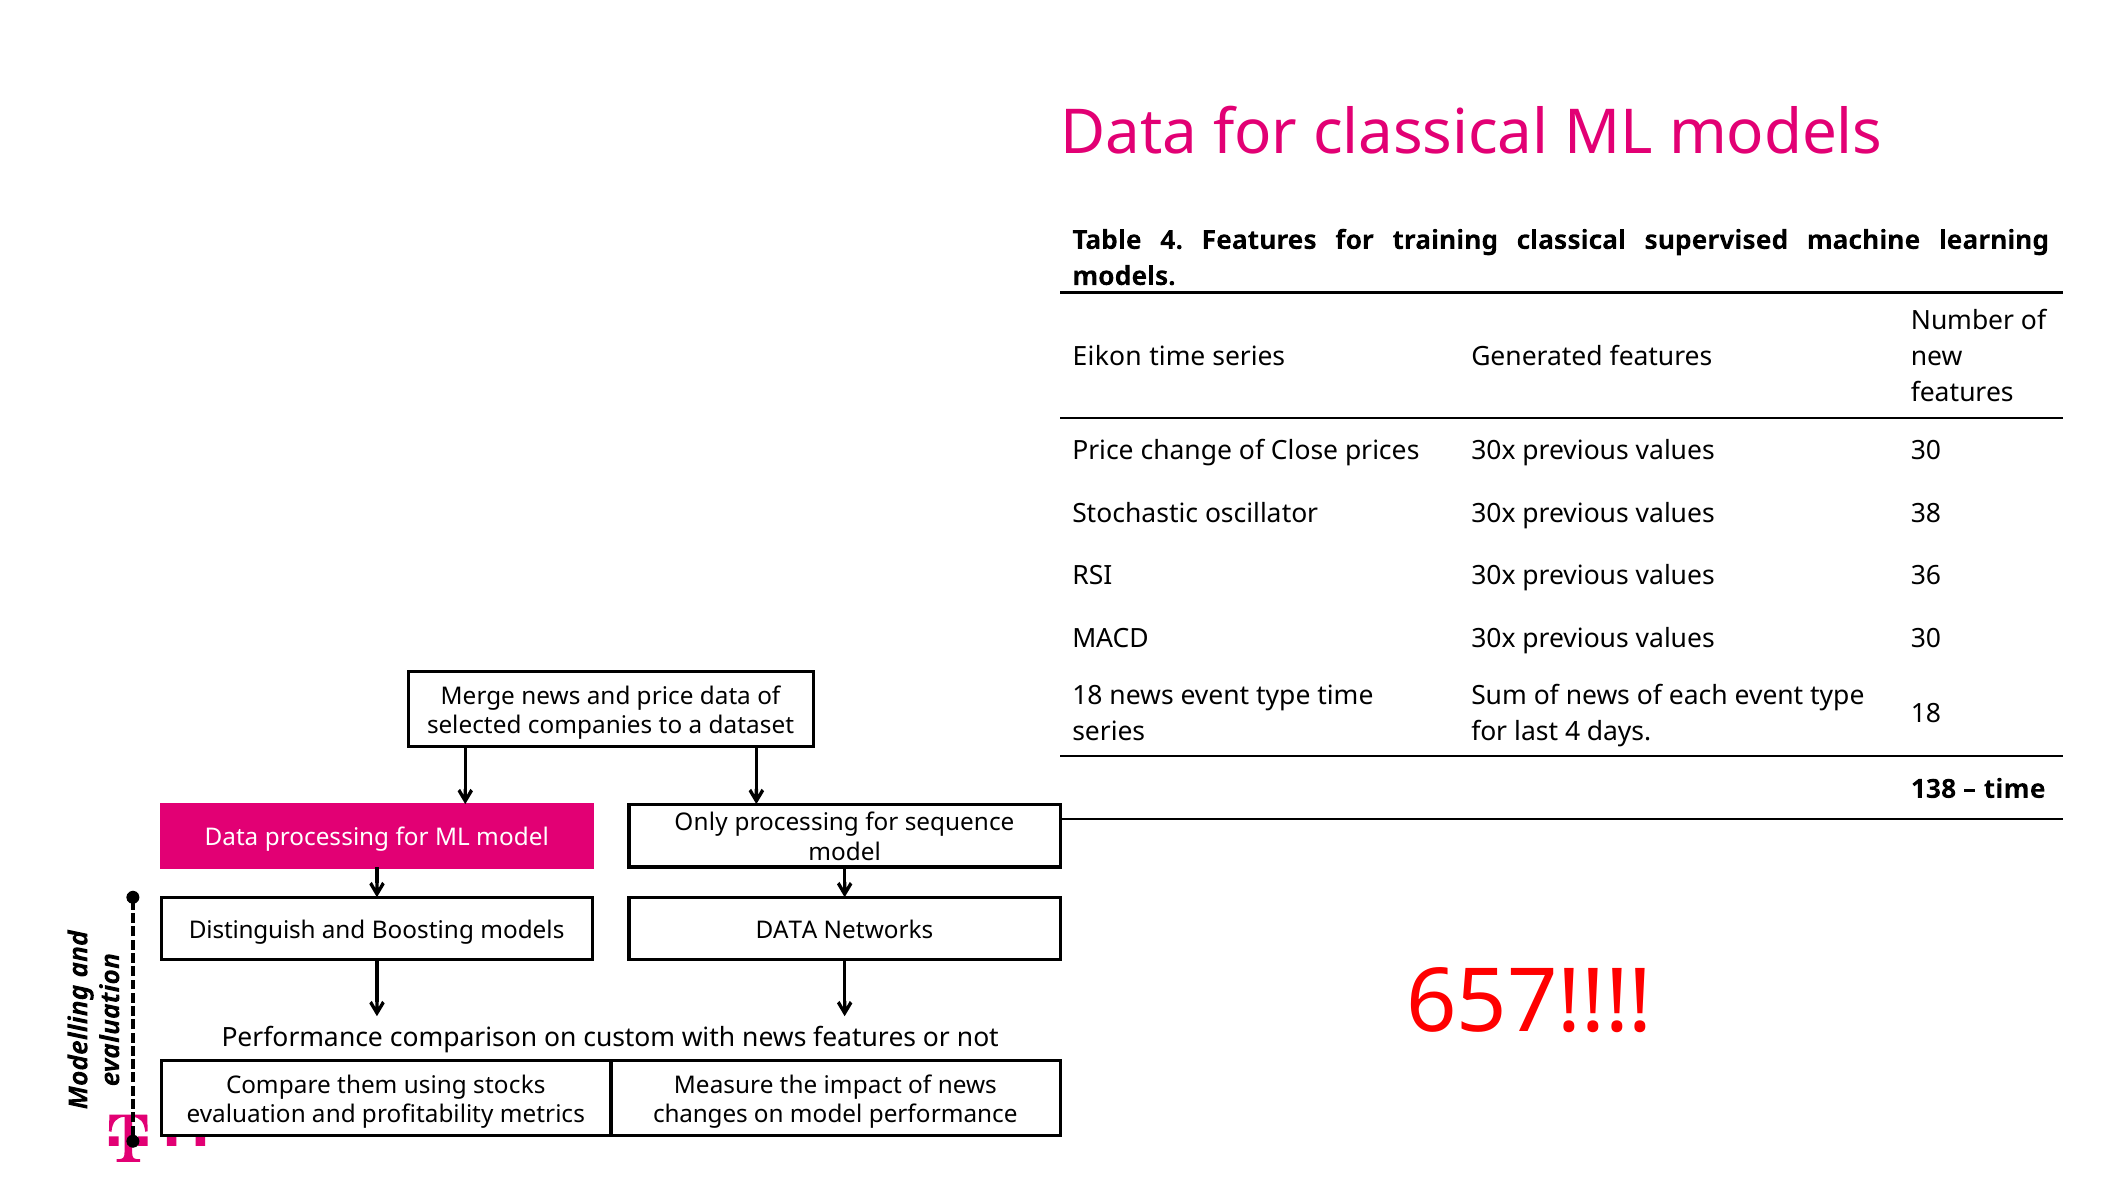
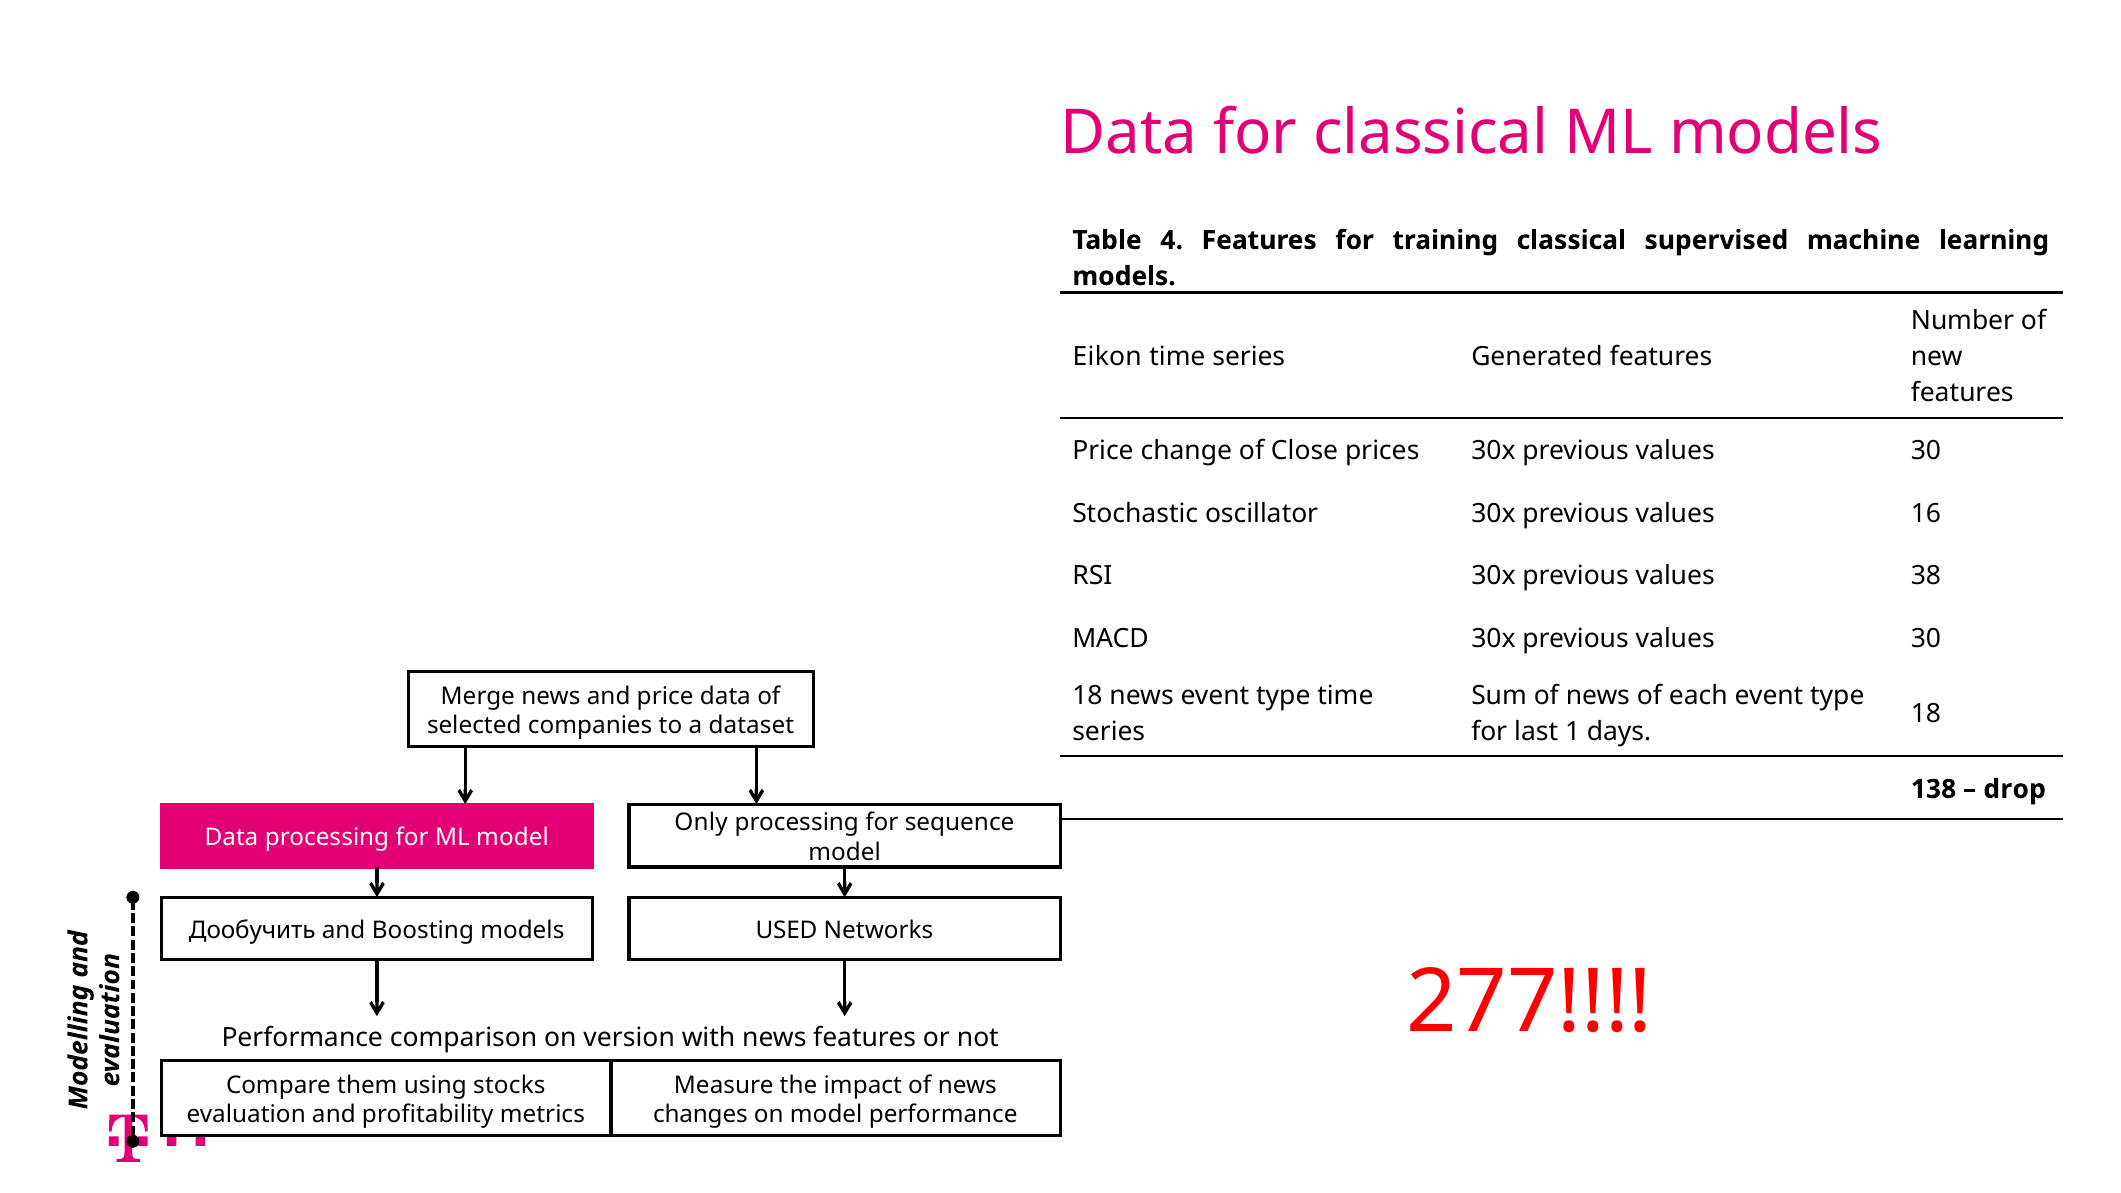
38: 38 -> 16 (1926, 514)
36: 36 -> 38 (1926, 576)
last 4: 4 -> 1 (1573, 732)
time: time -> drop (2015, 789)
Distinguish: Distinguish -> Дообучить (252, 930)
models DATA: DATA -> USED (787, 930)
657: 657 -> 277 (1529, 1002)
custom: custom -> version (629, 1038)
